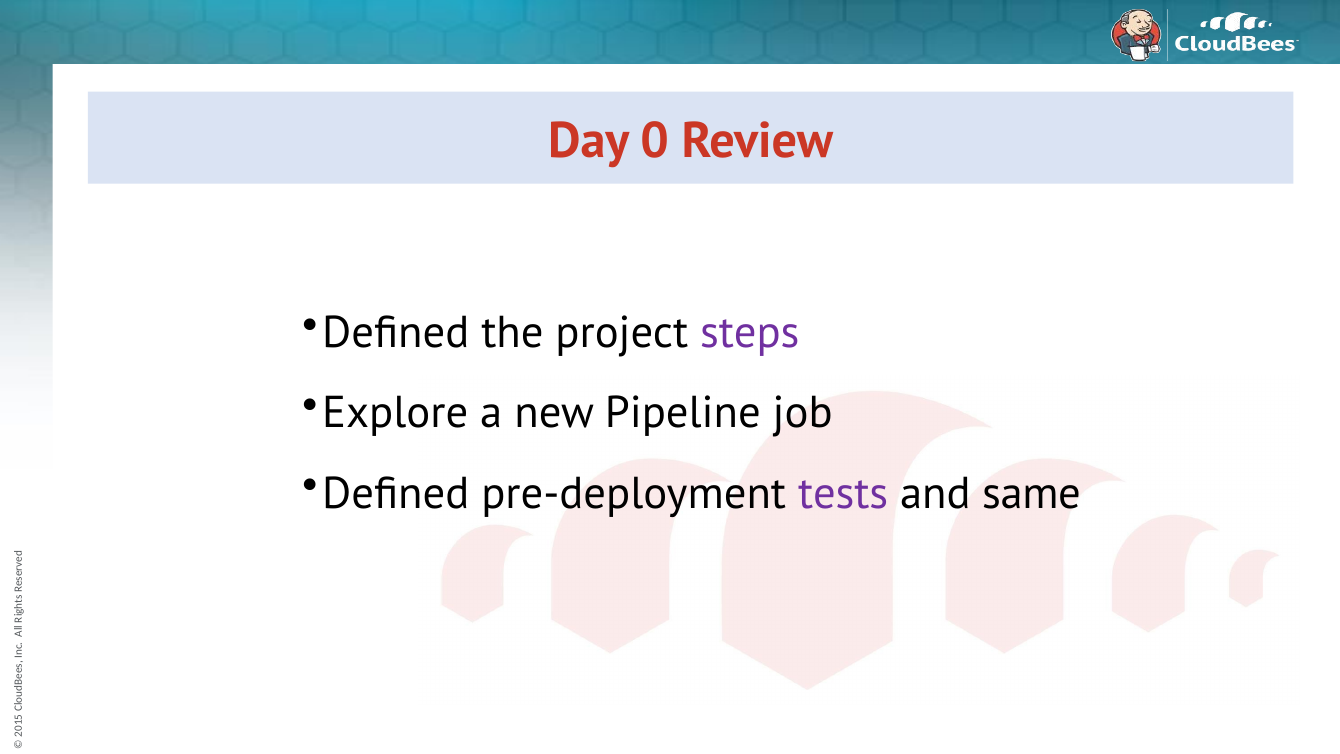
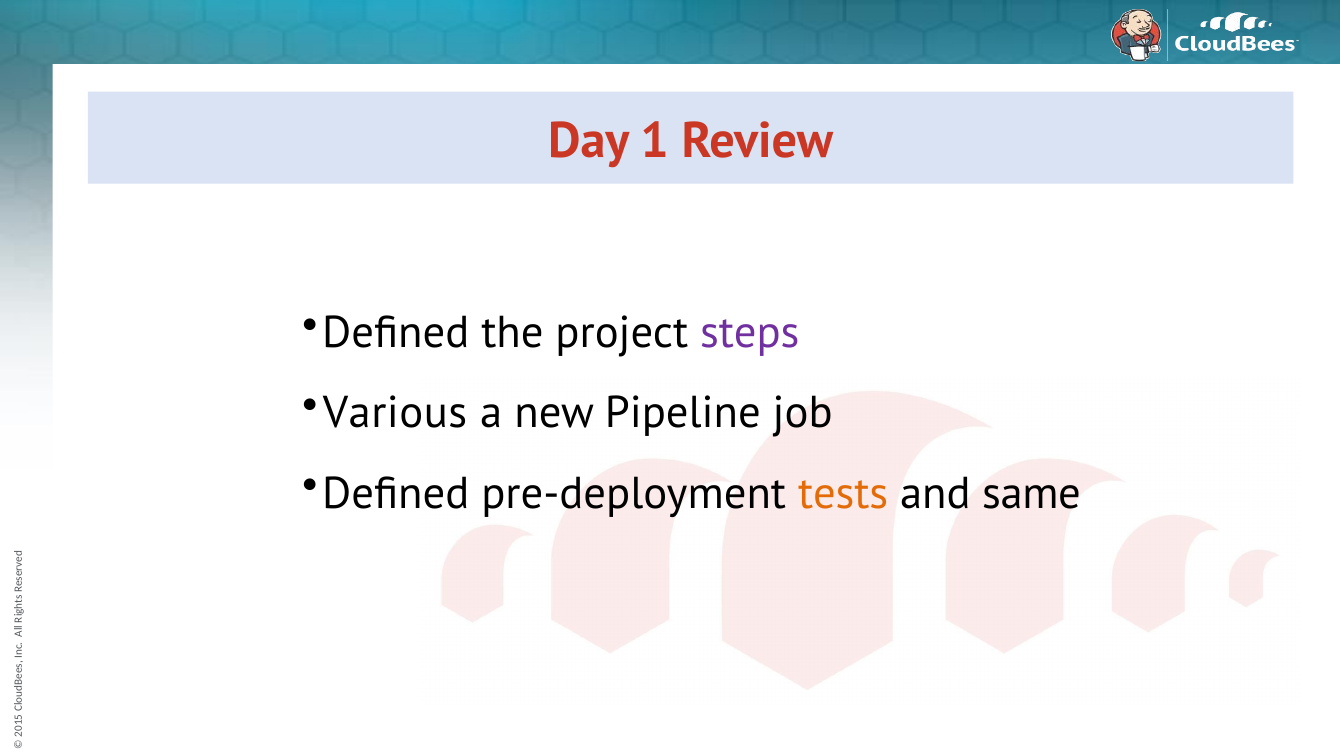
Day 0: 0 -> 1 (655, 141)
Explore: Explore -> Various (395, 413)
tests colour: purple -> orange (843, 493)
